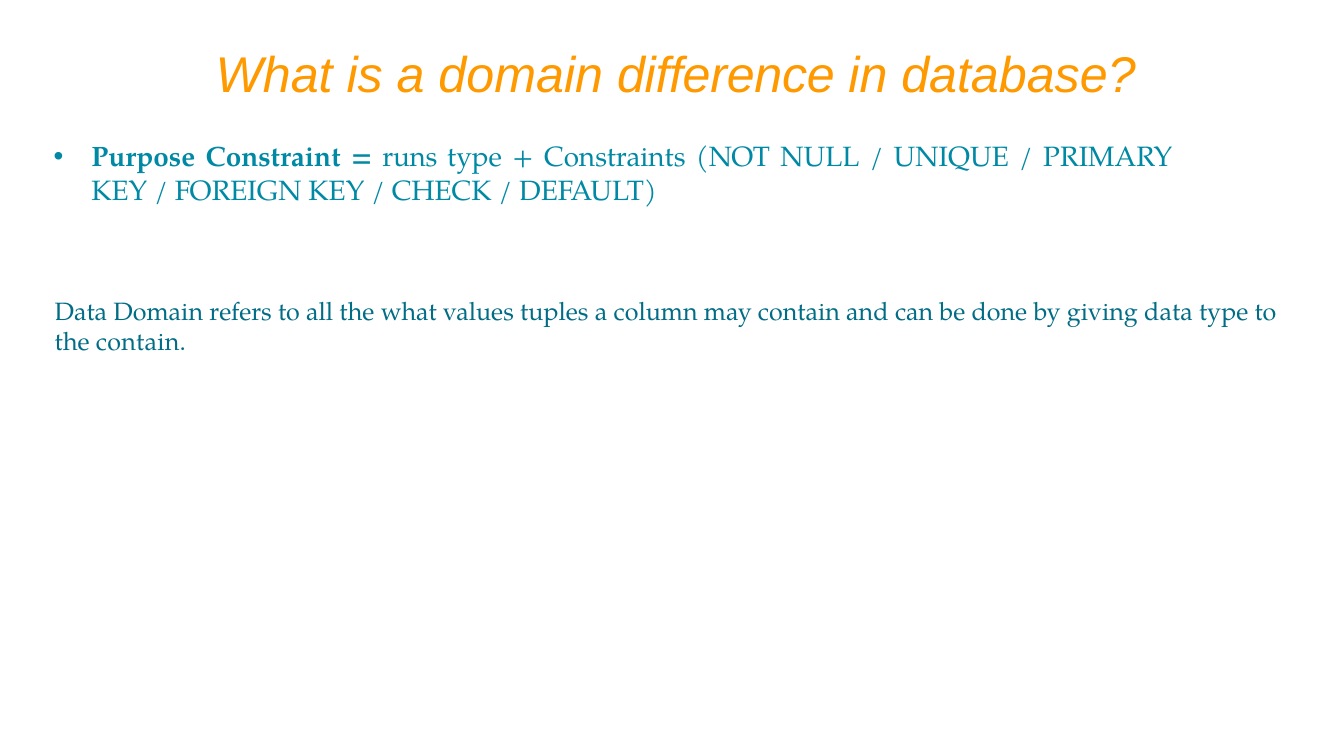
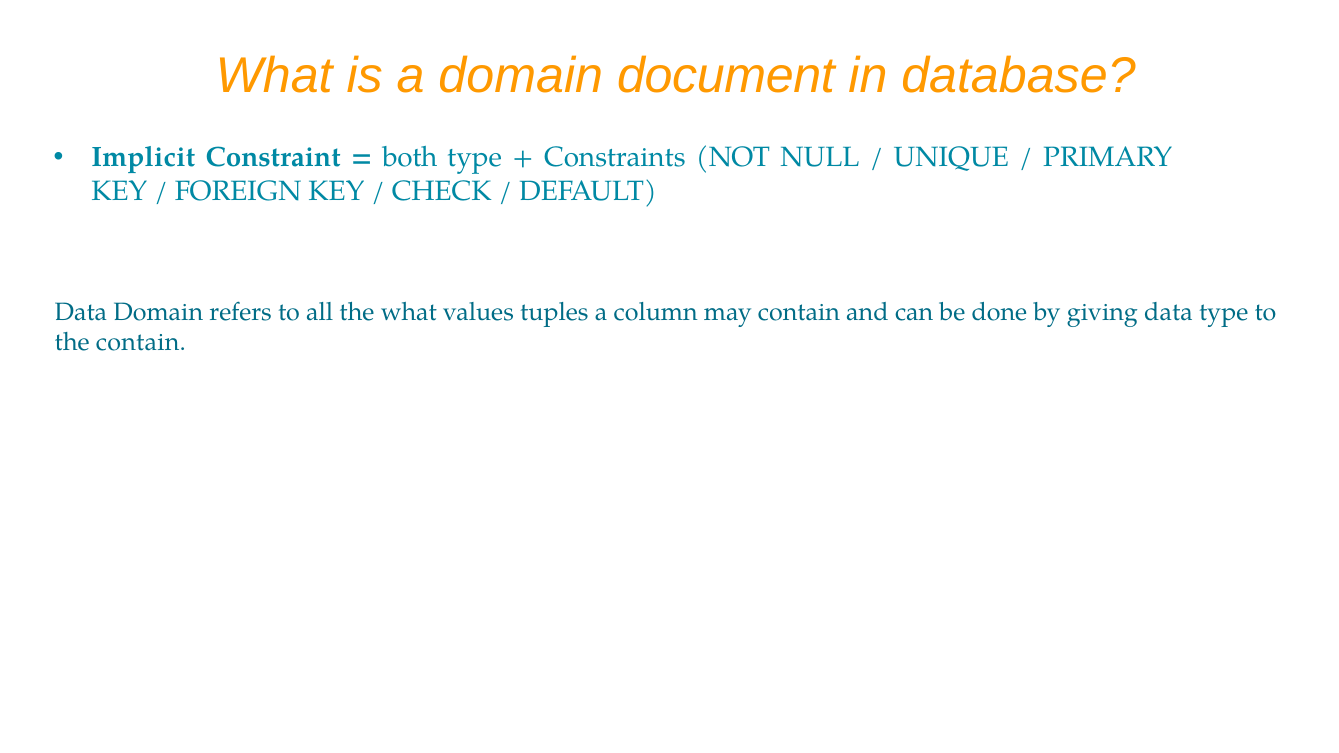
difference: difference -> document (726, 76)
Purpose: Purpose -> Implicit (143, 158)
runs: runs -> both (410, 158)
